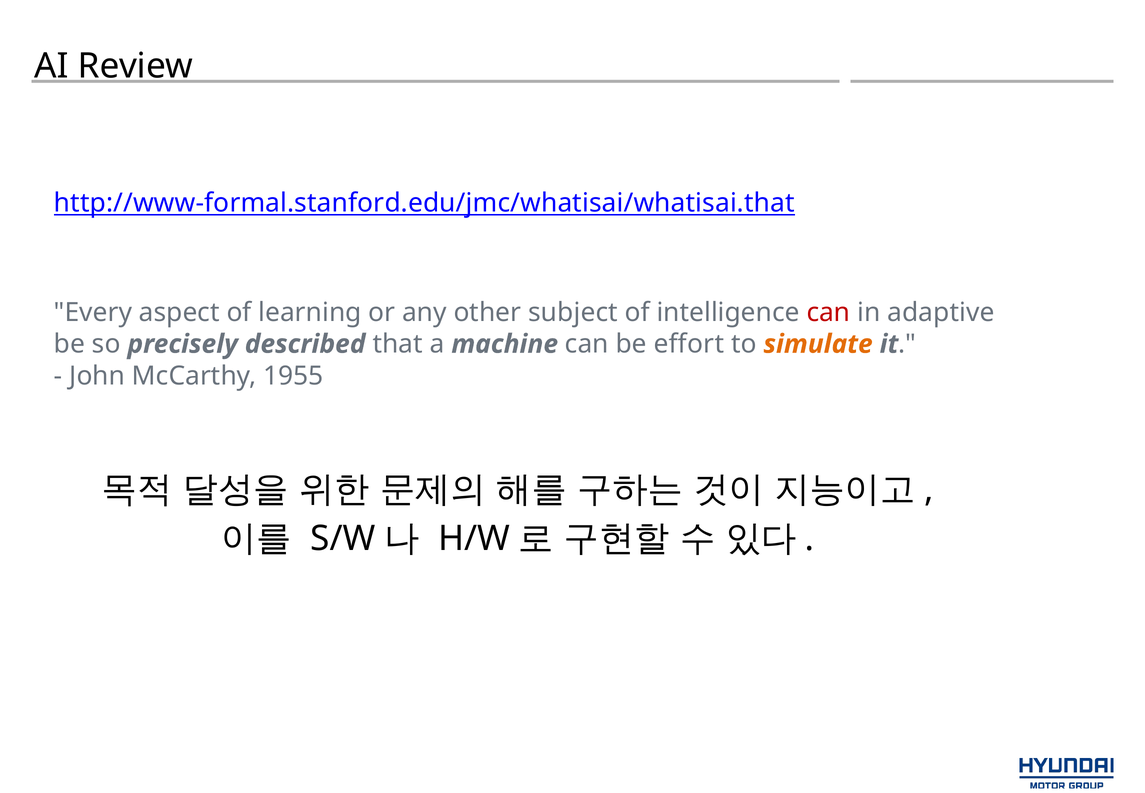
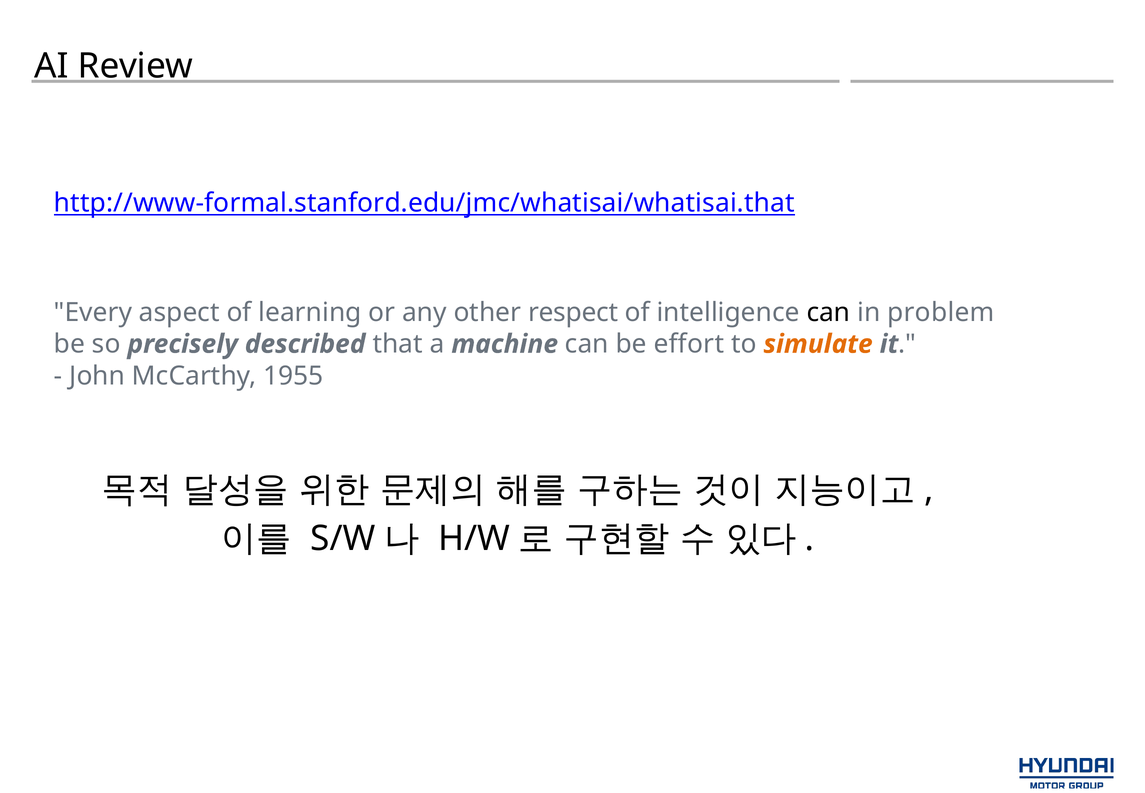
subject: subject -> respect (573, 312)
can colour: red -> black (828, 312)
adaptive: adaptive -> problem (941, 312)
